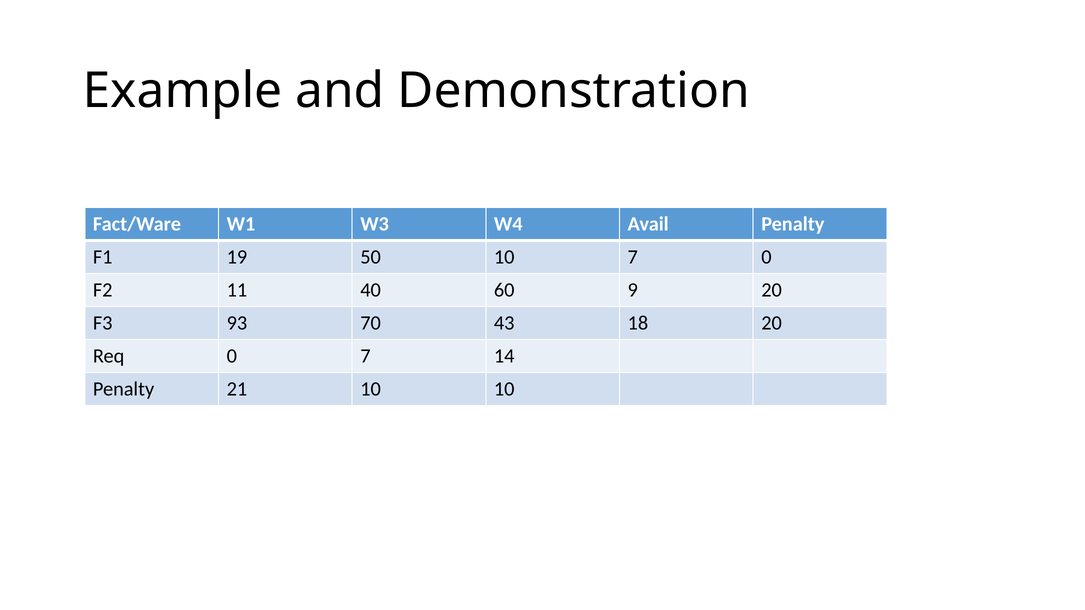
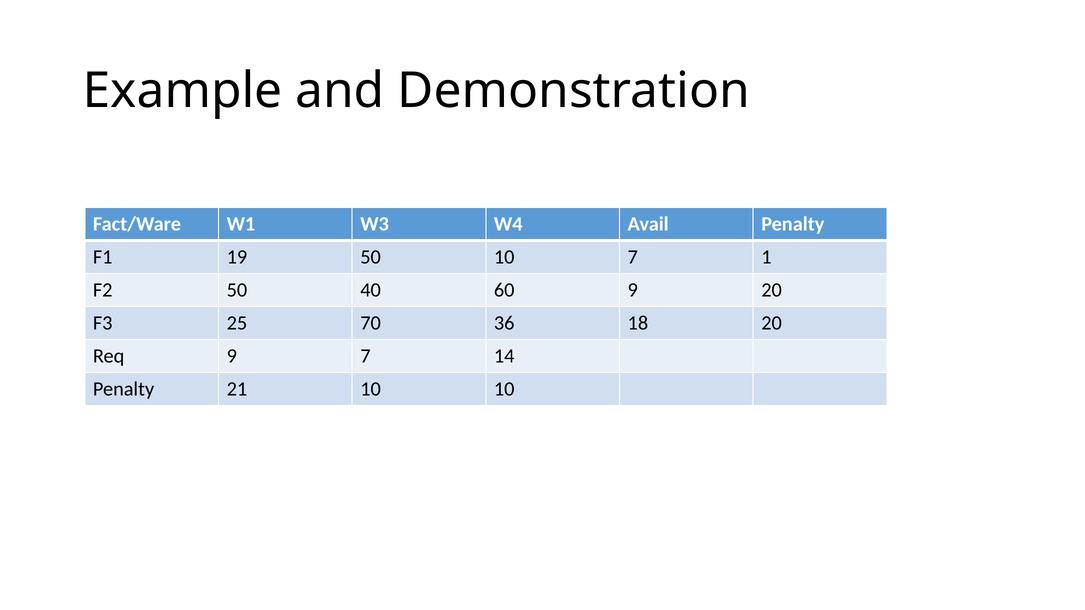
7 0: 0 -> 1 (766, 257)
F2 11: 11 -> 50 (237, 290)
93: 93 -> 25 (237, 323)
43: 43 -> 36 (504, 323)
Req 0: 0 -> 9 (232, 356)
